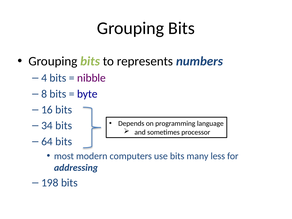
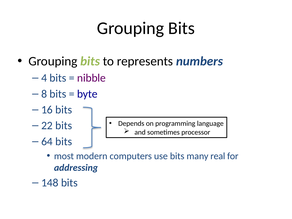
34: 34 -> 22 (47, 126)
less: less -> real (218, 156)
198: 198 -> 148 (50, 183)
